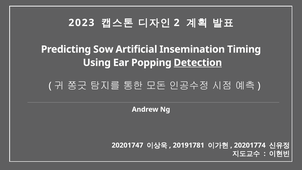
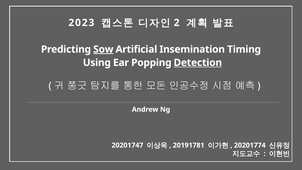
Sow underline: none -> present (103, 49)
